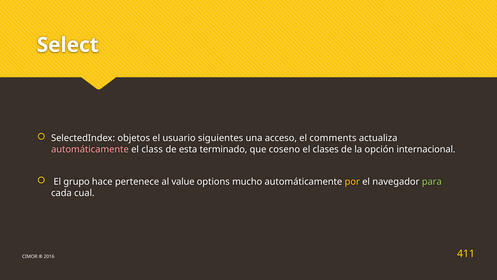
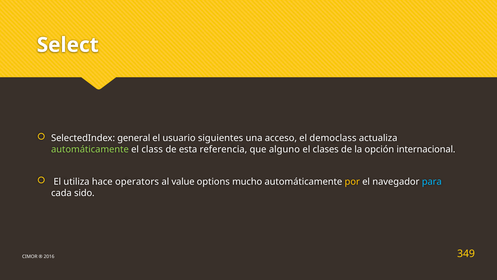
objetos: objetos -> general (134, 138)
comments: comments -> democlass (333, 138)
automáticamente colour: pink -> light green (90, 149)
terminado: terminado -> referencia (223, 149)
coseno: coseno -> alguno (284, 149)
grupo: grupo -> utiliza (76, 182)
pertenece: pertenece -> operators (137, 182)
para colour: light green -> light blue (432, 182)
cual: cual -> sido (84, 193)
411: 411 -> 349 (466, 253)
